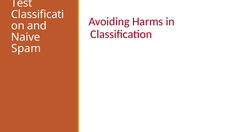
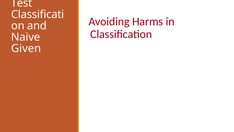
Spam: Spam -> Given (26, 48)
